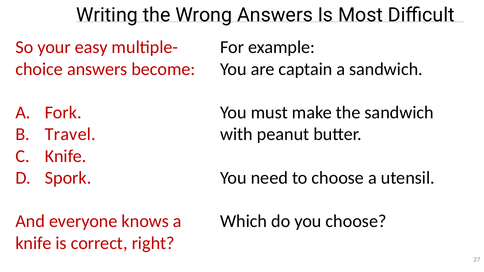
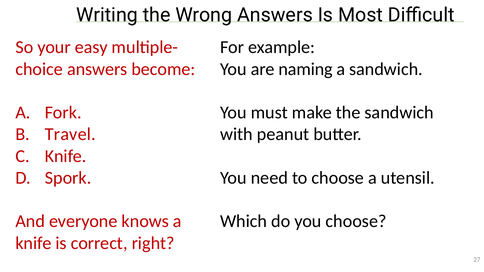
captain: captain -> naming (306, 69)
